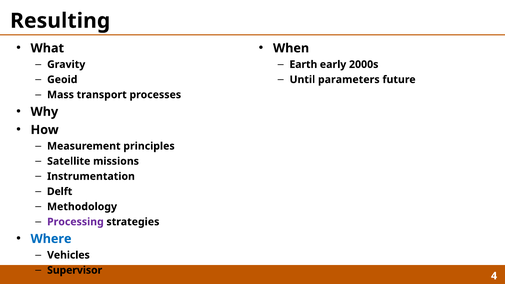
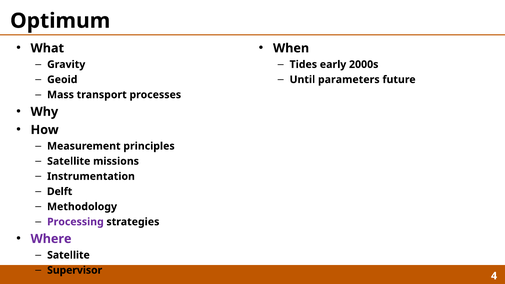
Resulting: Resulting -> Optimum (60, 21)
Earth: Earth -> Tides (303, 64)
Where colour: blue -> purple (51, 239)
Vehicles: Vehicles -> Satellite (68, 255)
